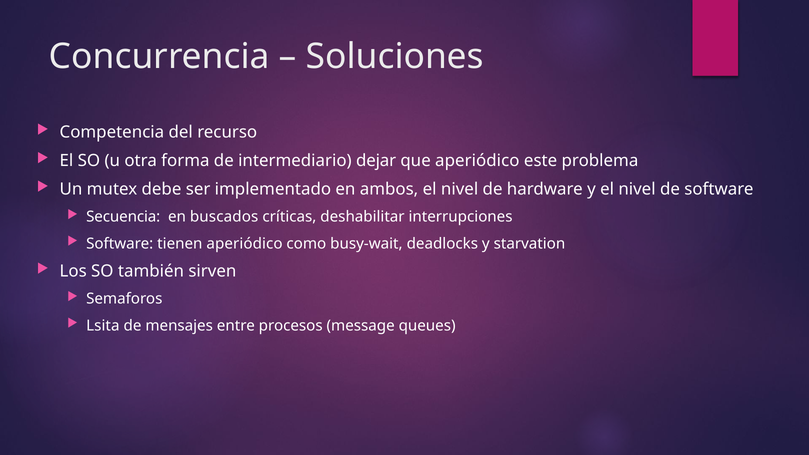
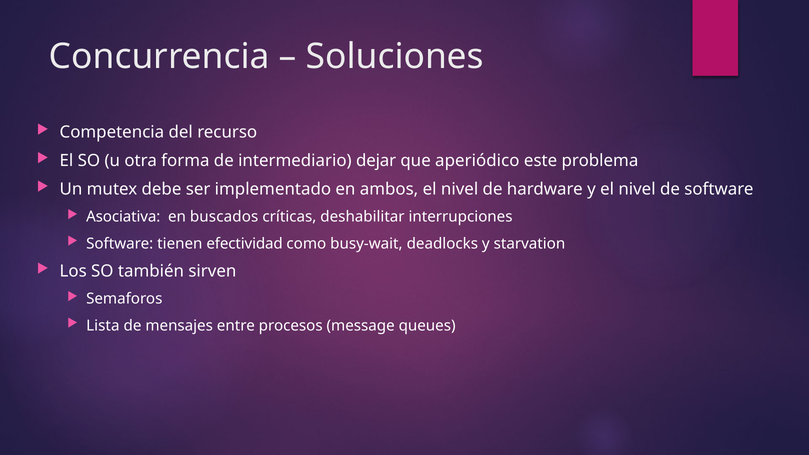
Secuencia: Secuencia -> Asociativa (123, 217)
tienen aperiódico: aperiódico -> efectividad (245, 244)
Lsita: Lsita -> Lista (103, 326)
